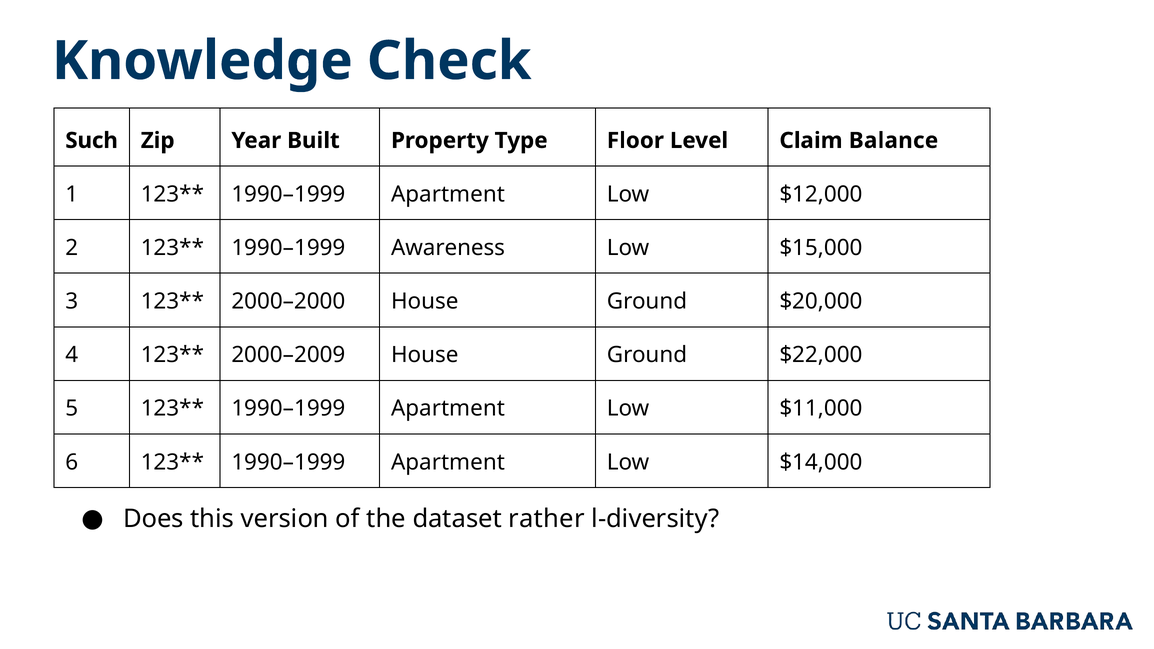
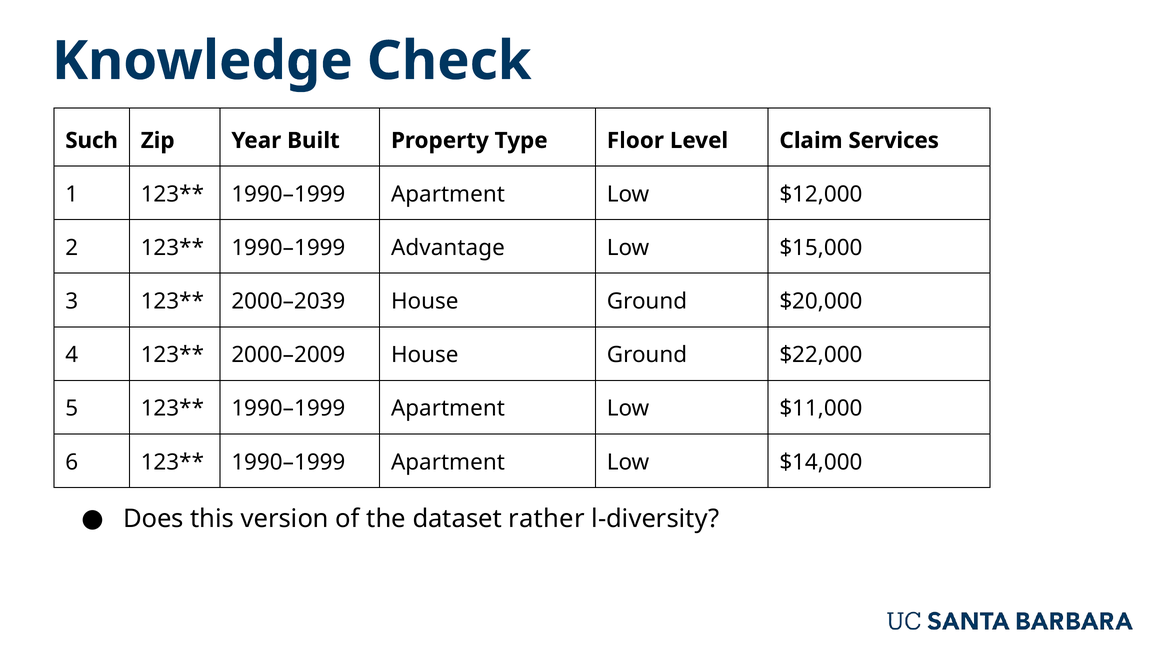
Balance: Balance -> Services (894, 141)
Awareness: Awareness -> Advantage (448, 248)
2000–2000: 2000–2000 -> 2000–2039 (288, 301)
